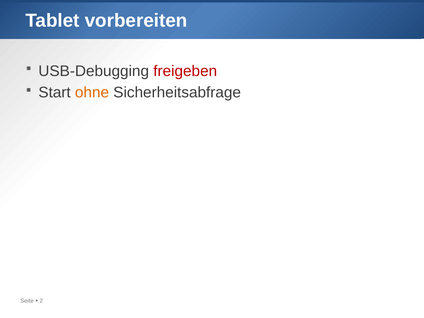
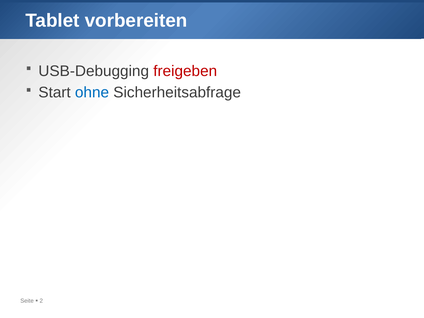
ohne colour: orange -> blue (92, 93)
